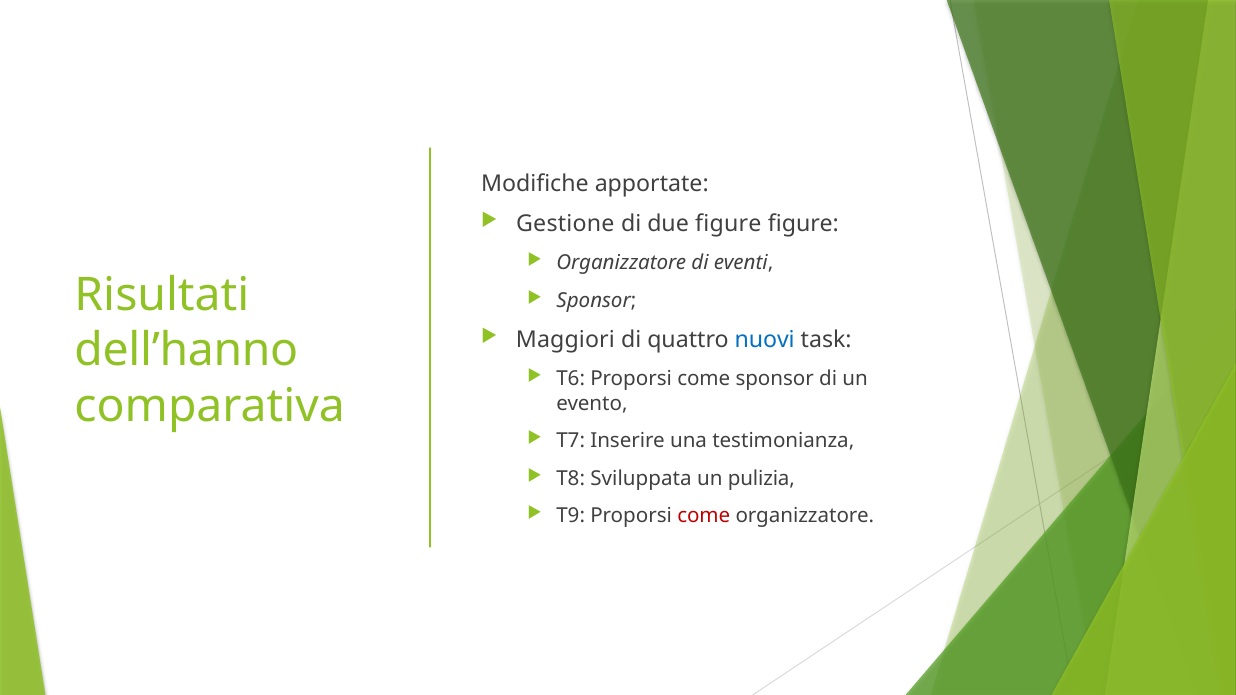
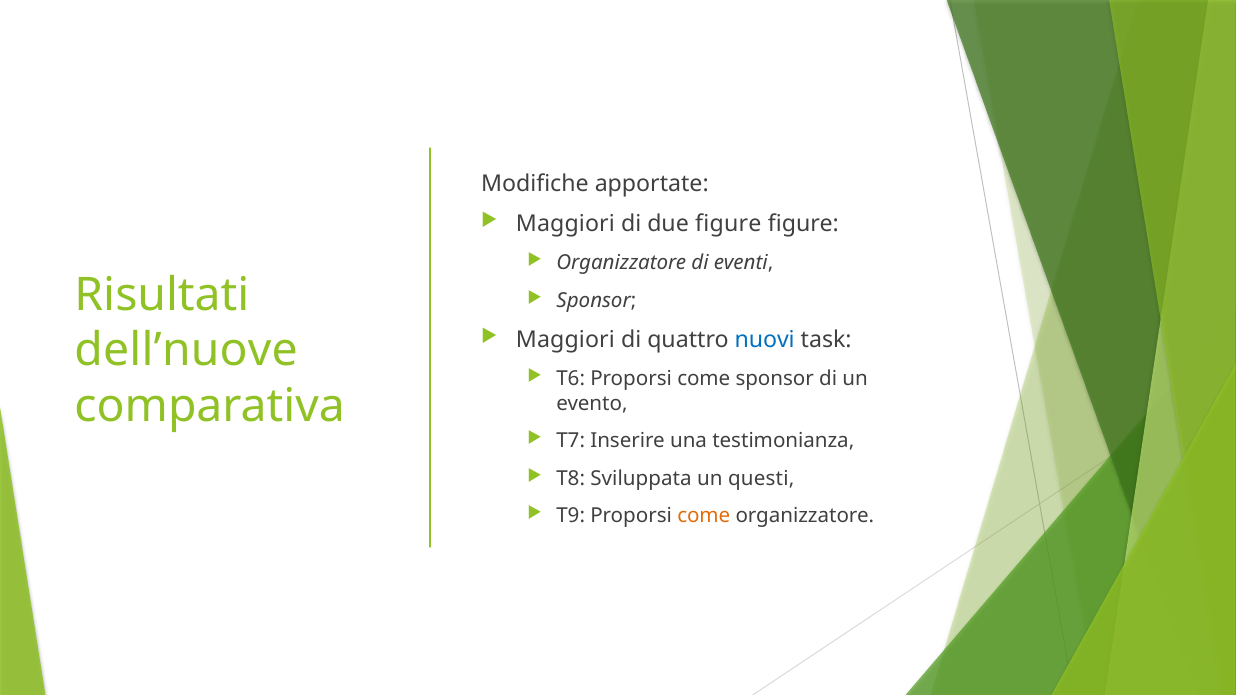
Gestione: Gestione -> Maggiori (565, 224)
dell’hanno: dell’hanno -> dell’nuove (186, 351)
pulizia: pulizia -> questi (761, 479)
come colour: red -> orange (704, 516)
